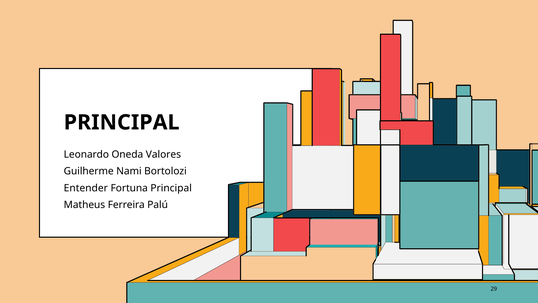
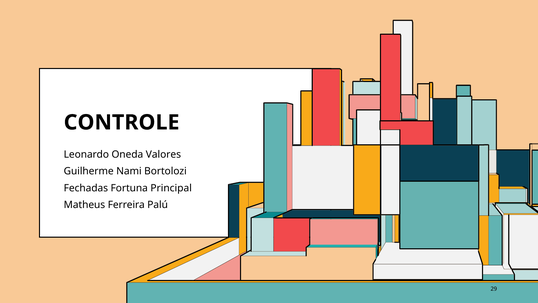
PRINCIPAL: PRINCIPAL -> CONTROLE (122, 122)
Entender: Entender -> Fechadas (86, 188)
